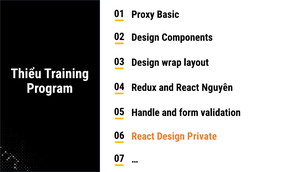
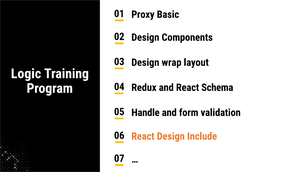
Thiểu: Thiểu -> Logic (26, 73)
Nguyên: Nguyên -> Schema (217, 87)
Private: Private -> Include (202, 136)
